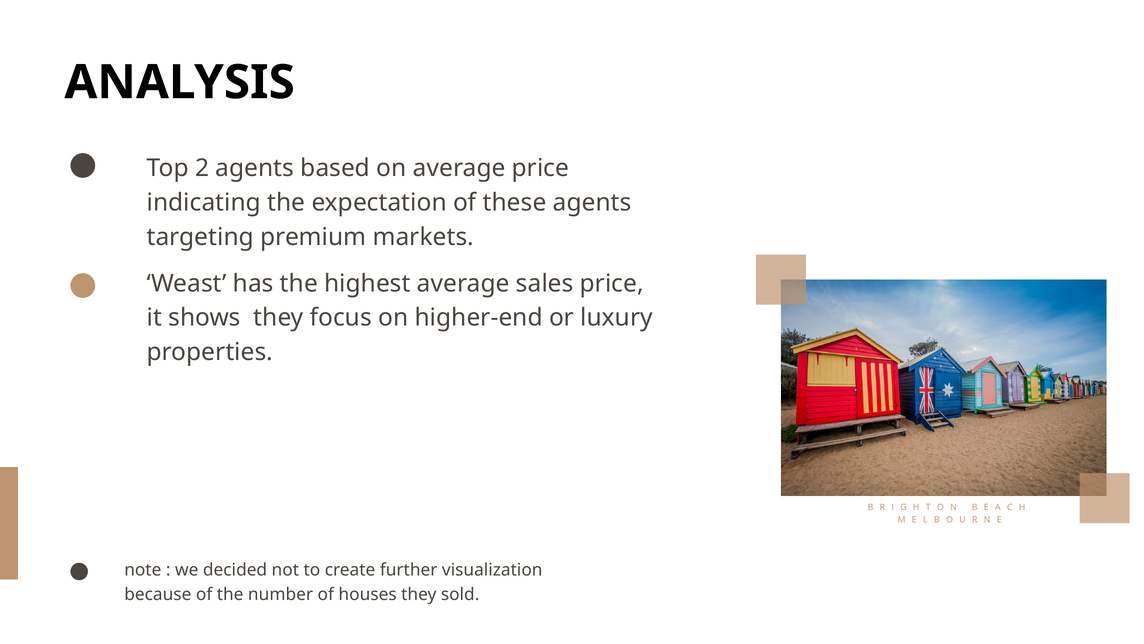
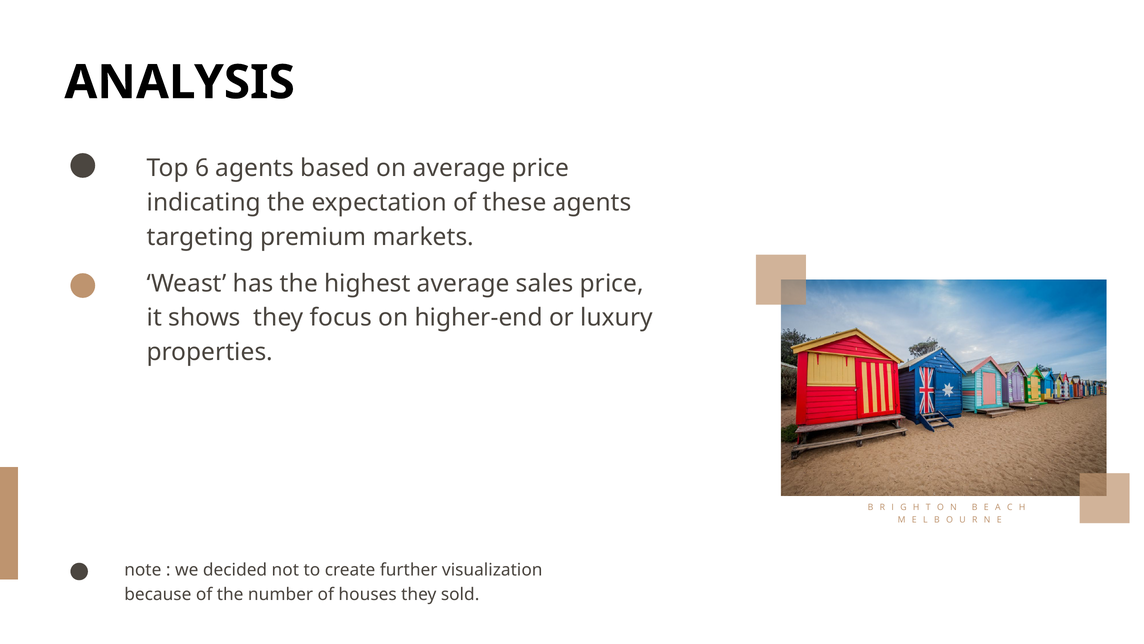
2: 2 -> 6 (202, 168)
